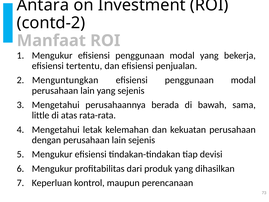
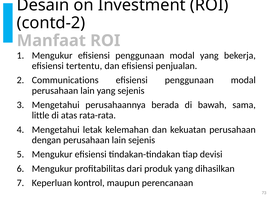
Antara: Antara -> Desain (43, 5)
Menguntungkan: Menguntungkan -> Communications (65, 80)
